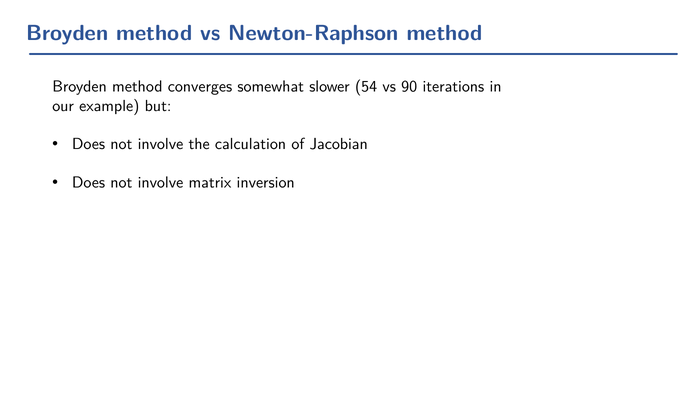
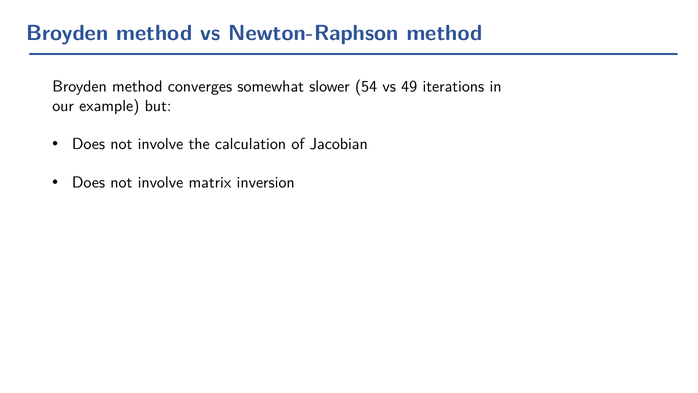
90: 90 -> 49 (409, 86)
